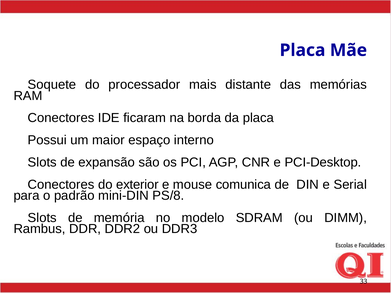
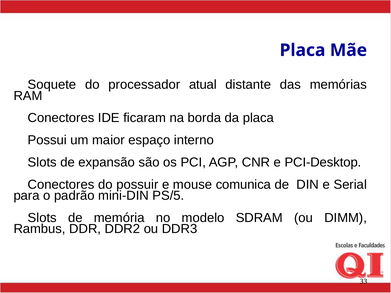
mais: mais -> atual (203, 85)
exterior: exterior -> possuir (137, 185)
PS/8: PS/8 -> PS/5 (168, 196)
